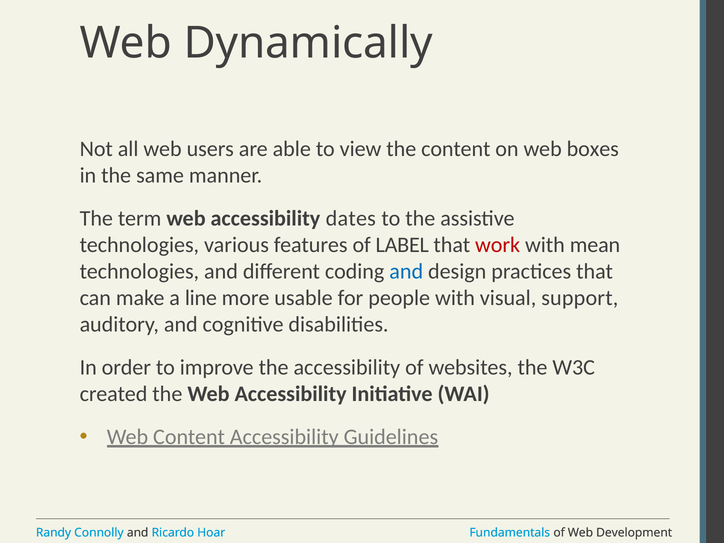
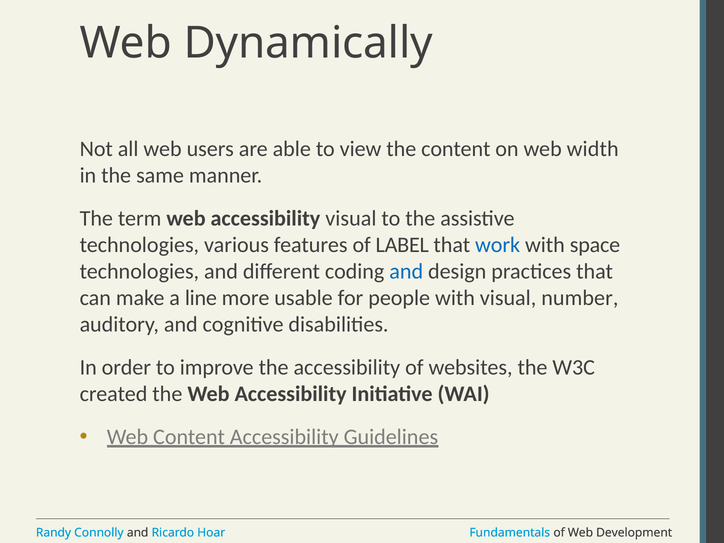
boxes: boxes -> width (593, 149)
accessibility dates: dates -> visual (351, 218)
work colour: red -> blue (498, 245)
mean: mean -> space (595, 245)
support: support -> number (580, 298)
